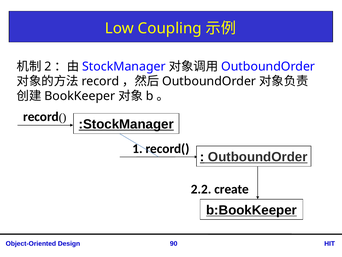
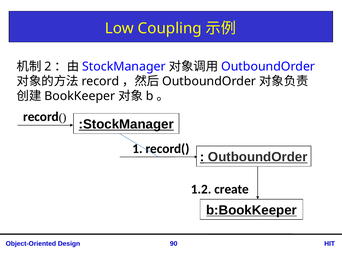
2.2: 2.2 -> 1.2 (201, 189)
